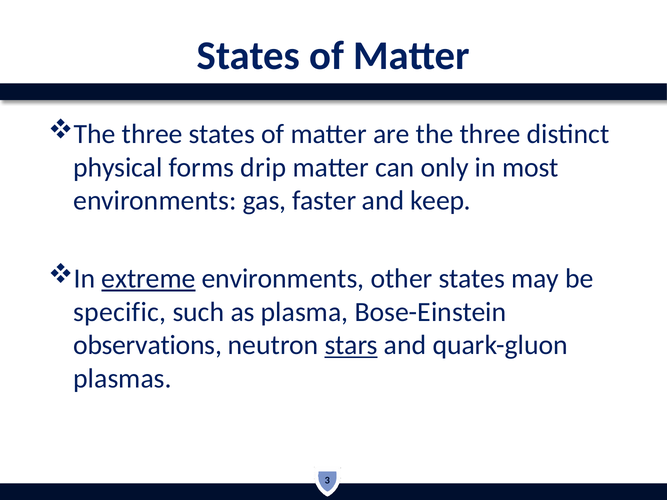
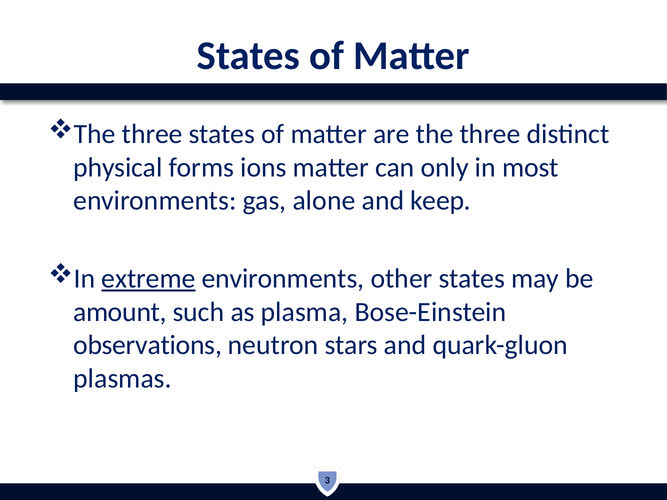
drip: drip -> ions (263, 167)
faster: faster -> alone (324, 201)
specific: specific -> amount (120, 312)
stars underline: present -> none (351, 345)
